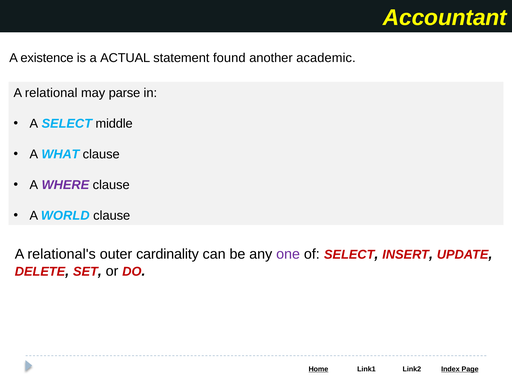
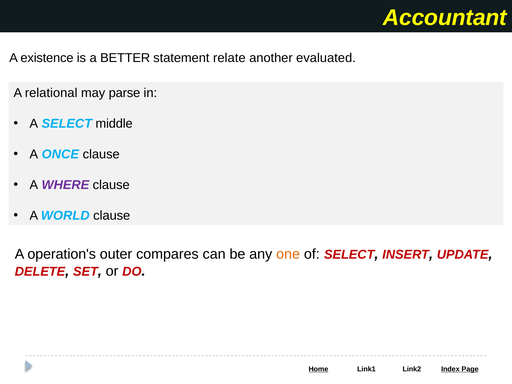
ACTUAL: ACTUAL -> BETTER (125, 58)
found: found -> relate (229, 58)
academic: academic -> evaluated (326, 58)
WHAT: WHAT -> ONCE (60, 154)
relational's: relational's -> operation's (62, 254)
cardinality: cardinality -> compares (167, 254)
one colour: purple -> orange (288, 254)
